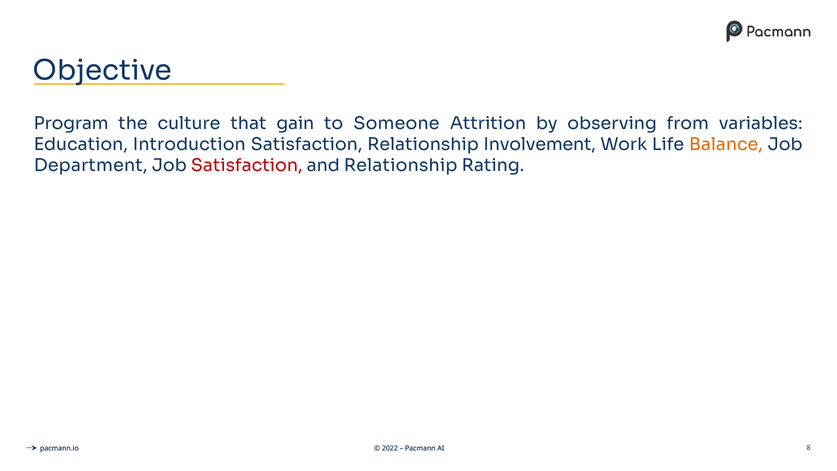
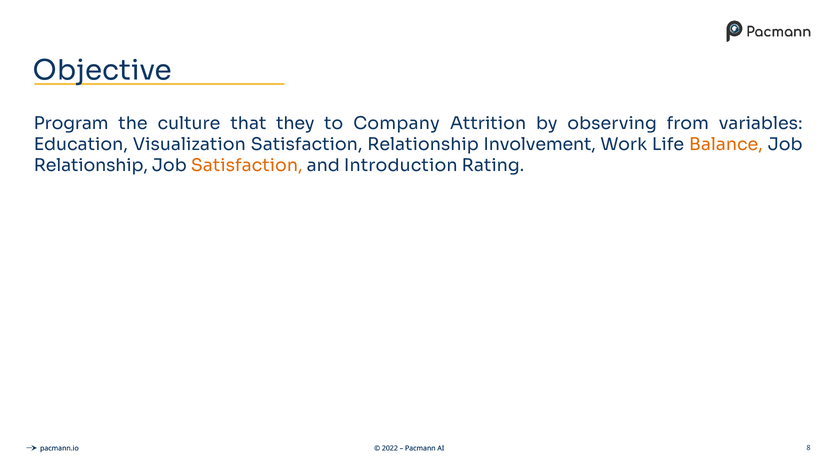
gain: gain -> they (295, 124)
Someone: Someone -> Company (396, 124)
Introduction: Introduction -> Visualization (189, 145)
Department: Department -> Relationship (91, 165)
Satisfaction colour: red -> orange (247, 165)
and Relationship: Relationship -> Introduction (401, 165)
